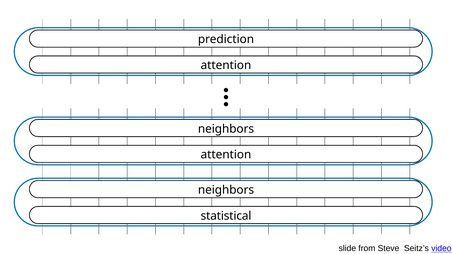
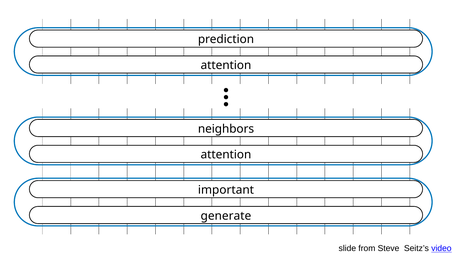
neighbors: neighbors -> important (226, 190)
statistical: statistical -> generate (226, 216)
